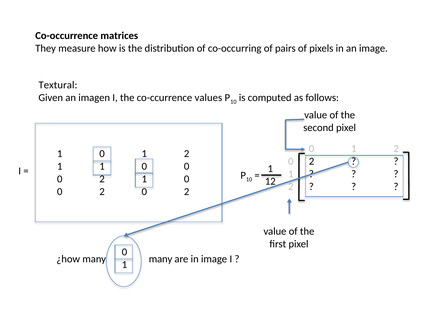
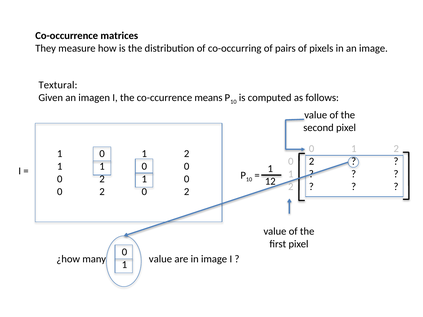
values: values -> means (208, 98)
many many: many -> value (160, 259)
